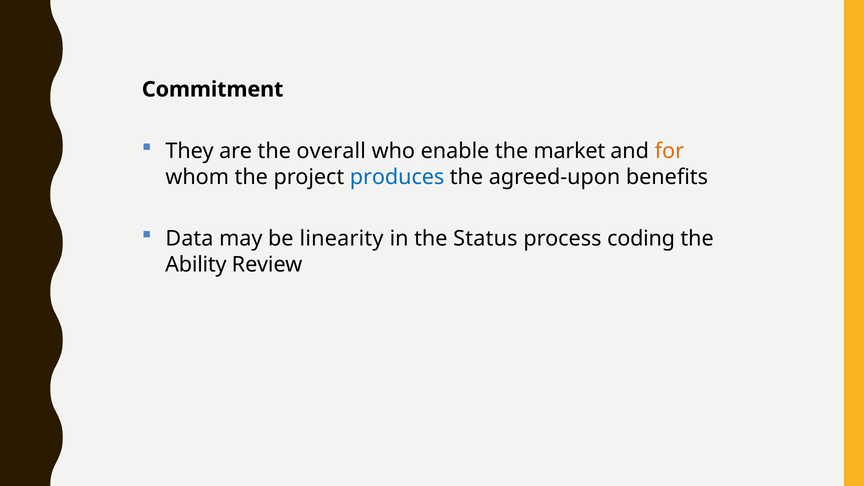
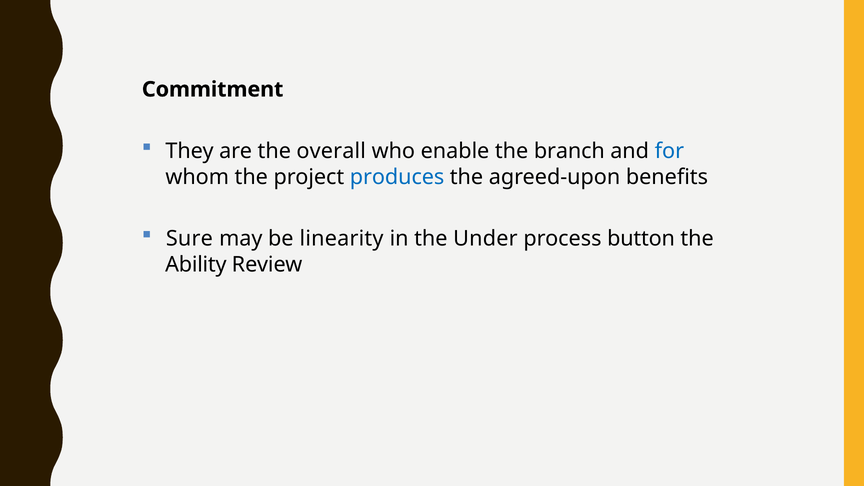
market: market -> branch (569, 151)
for colour: orange -> blue (669, 151)
Data: Data -> Sure (189, 239)
Status: Status -> Under (485, 239)
coding: coding -> button (641, 239)
